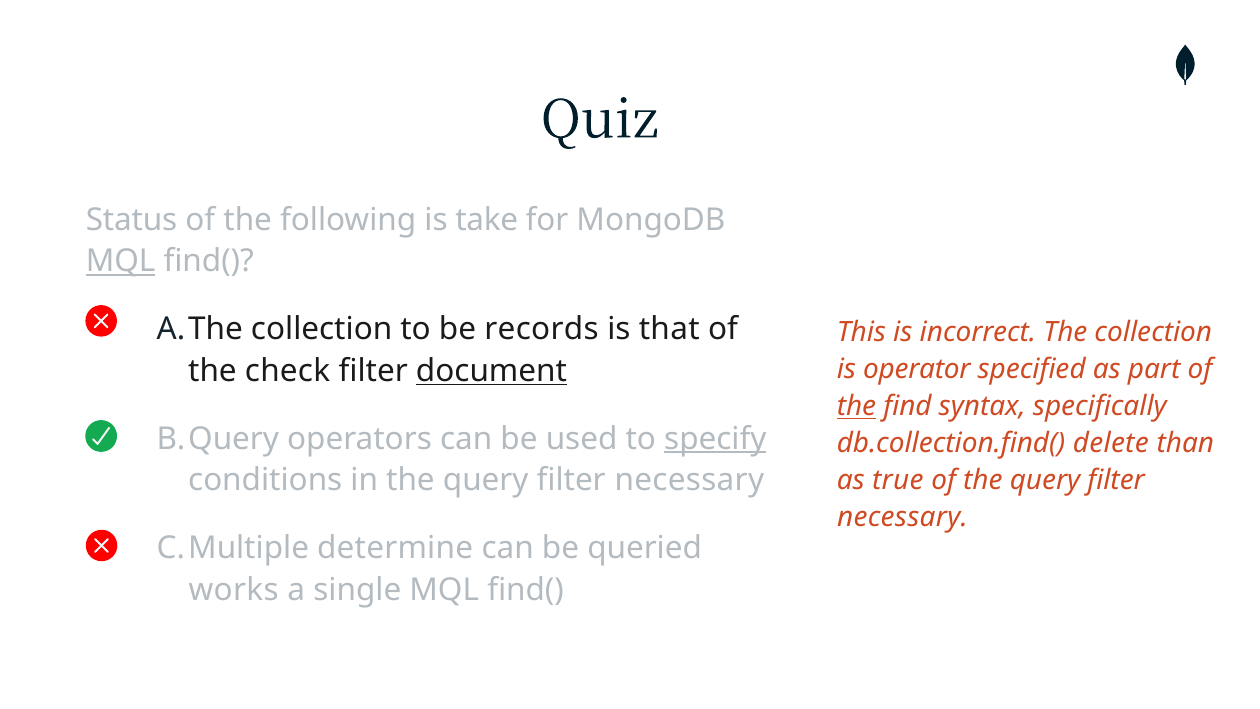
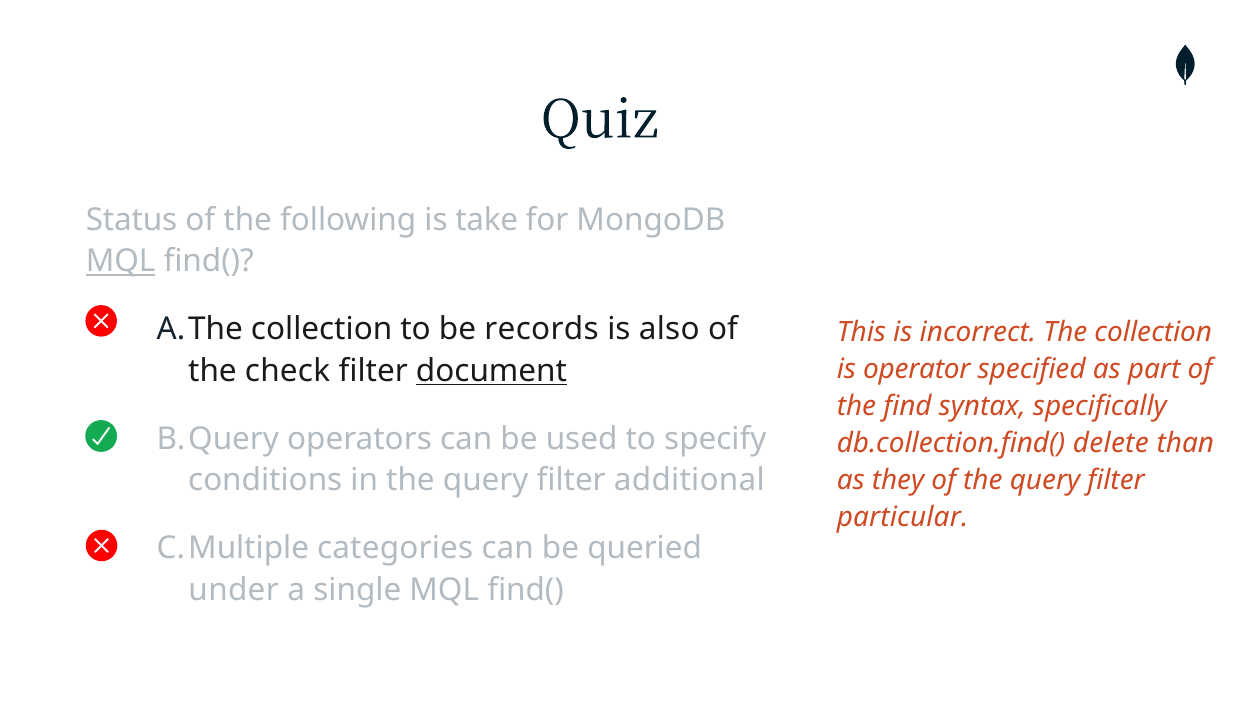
that: that -> also (669, 329)
the underline: present -> none (856, 406)
specify underline: present -> none (715, 439)
necessary: necessary -> additional (689, 480)
true: true -> they (898, 480)
necessary: necessary -> particular (902, 517)
determine: determine -> categories (395, 548)
works: works -> under (234, 590)
